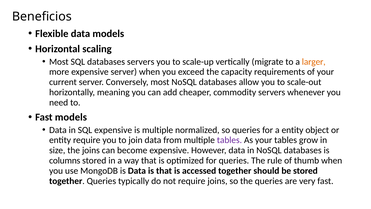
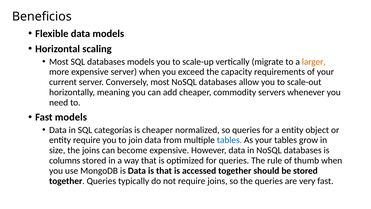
databases servers: servers -> models (141, 62)
SQL expensive: expensive -> categorías (113, 130)
is multiple: multiple -> cheaper (158, 130)
tables colour: purple -> blue (229, 140)
